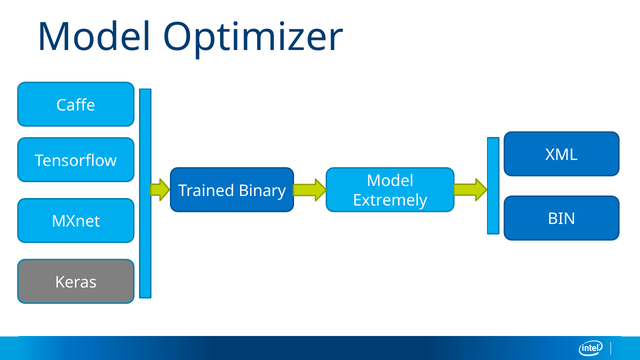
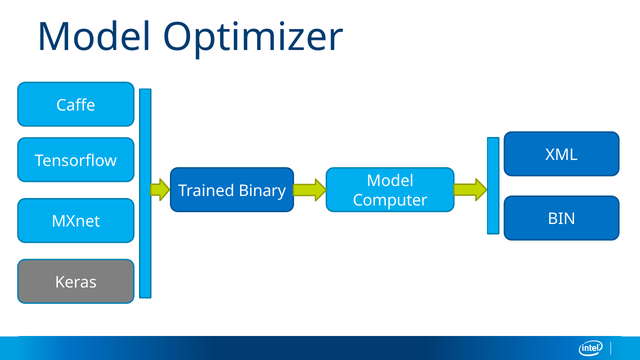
Extremely: Extremely -> Computer (390, 200)
